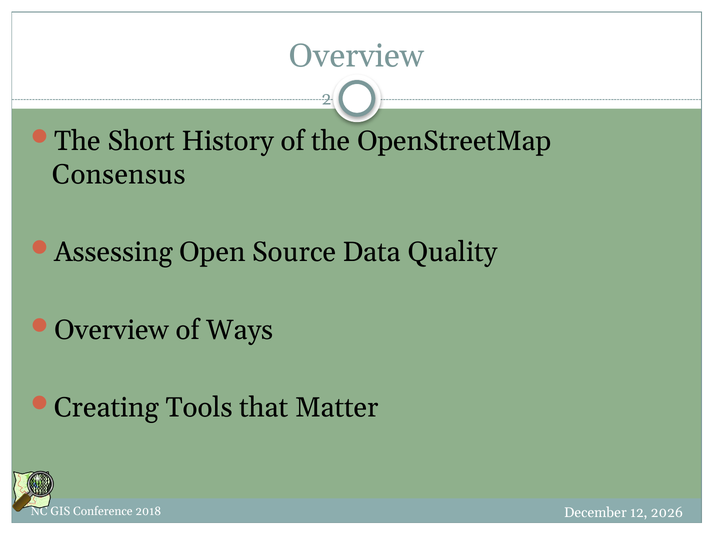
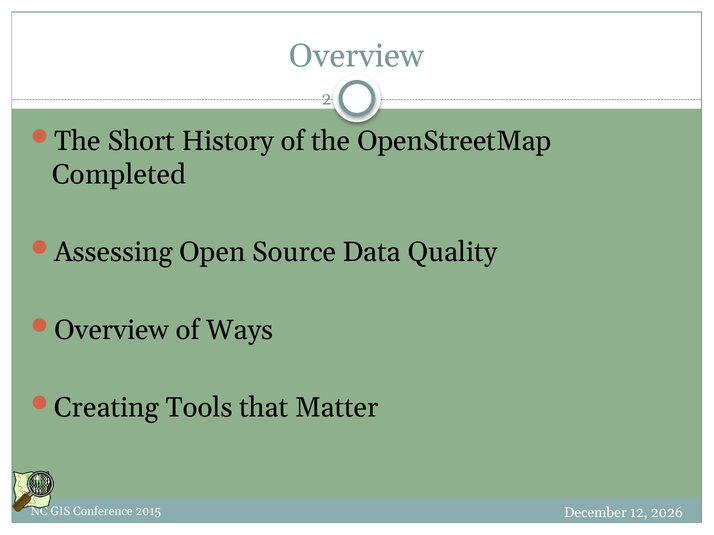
Consensus: Consensus -> Completed (119, 175)
2018: 2018 -> 2015 (148, 512)
